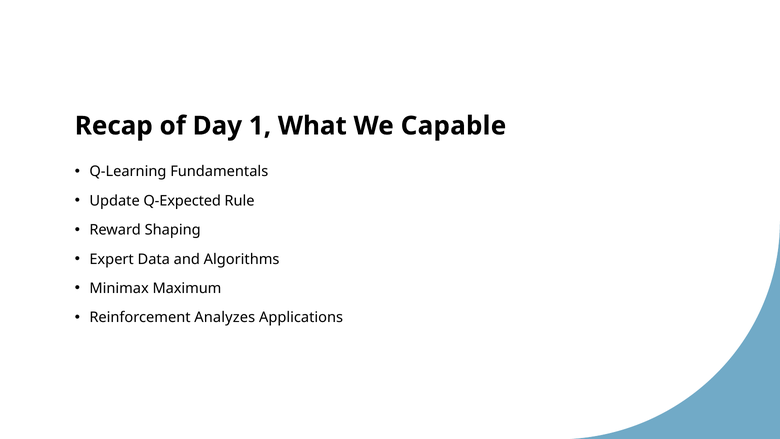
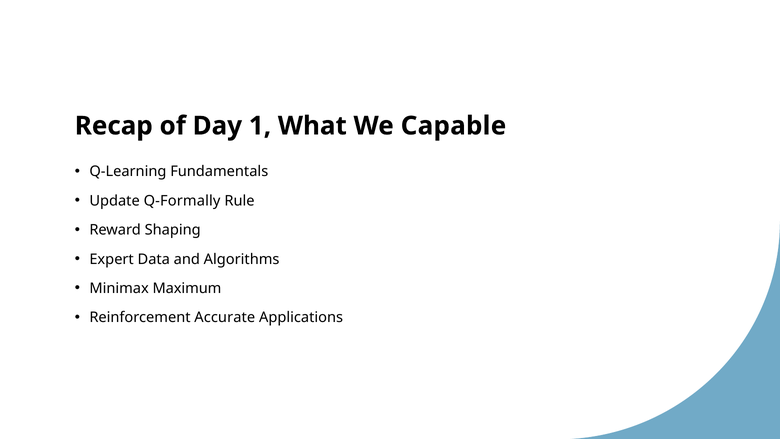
Q-Expected: Q-Expected -> Q-Formally (182, 201)
Analyzes: Analyzes -> Accurate (225, 317)
